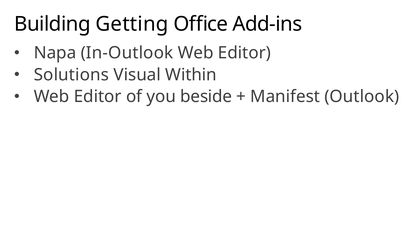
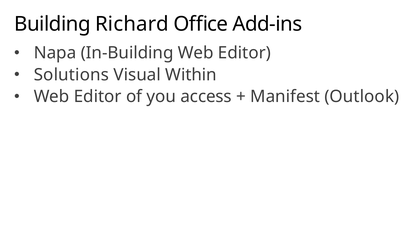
Getting: Getting -> Richard (132, 24)
In-Outlook: In-Outlook -> In-Building (127, 53)
beside: beside -> access (206, 97)
